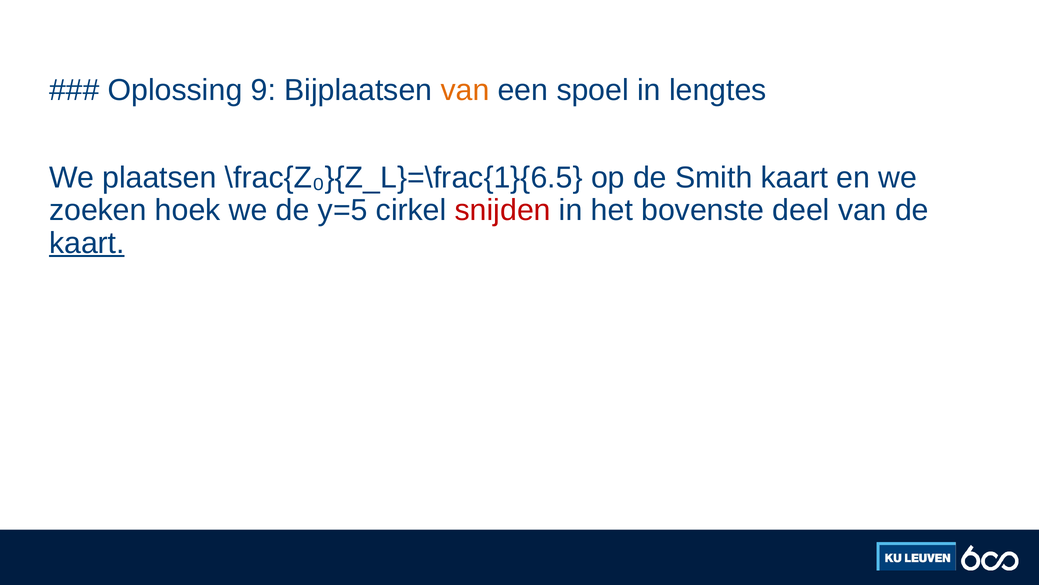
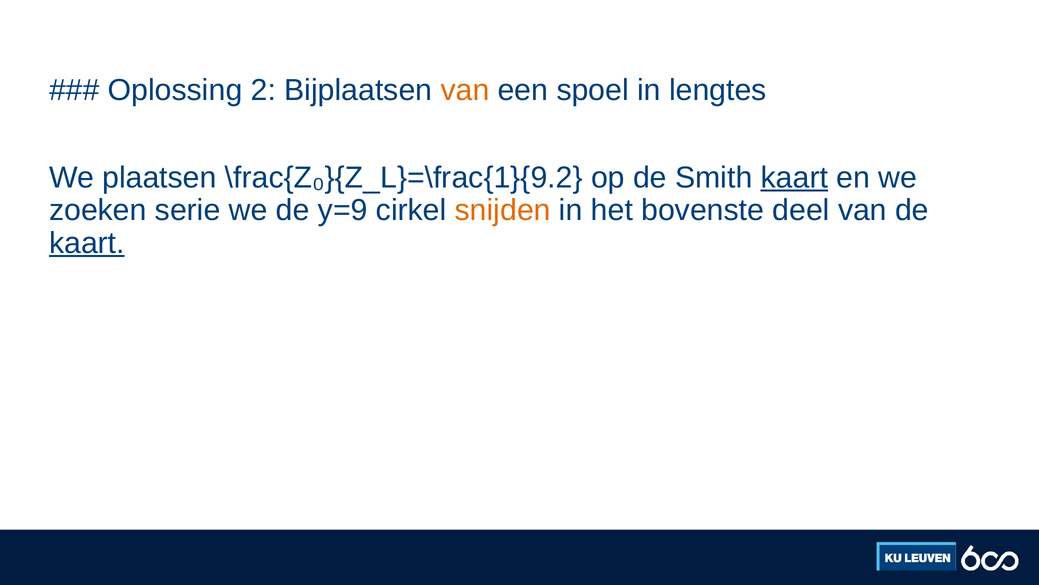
9: 9 -> 2 (263, 90)
\frac{Z₀}{Z_L}=\frac{1}{6.5: \frac{Z₀}{Z_L}=\frac{1}{6.5 -> \frac{Z₀}{Z_L}=\frac{1}{9.2 (404, 177)
kaart underline: none -> present (794, 177)
hoek: hoek -> serie (188, 210)
y=5: y=5 -> y=9 (343, 210)
snijden colour: red -> orange (503, 210)
